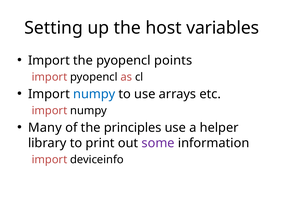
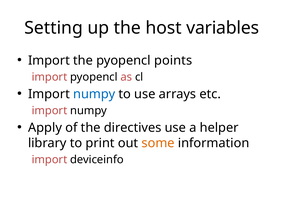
Many: Many -> Apply (45, 128)
principles: principles -> directives (133, 128)
some colour: purple -> orange (158, 143)
